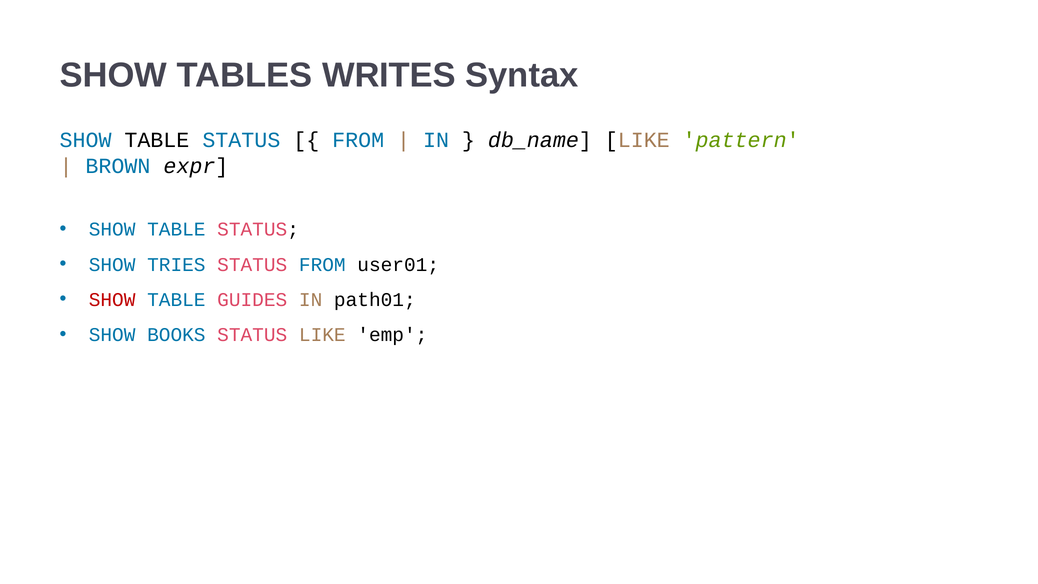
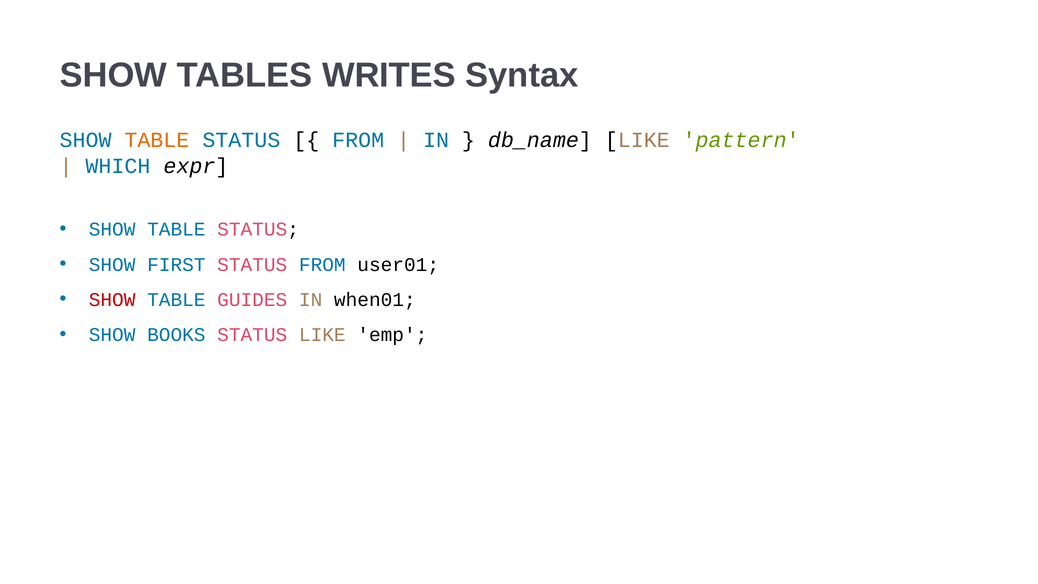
TABLE colour: black -> orange (157, 140)
BROWN: BROWN -> WHICH (118, 166)
TRIES: TRIES -> FIRST (176, 265)
path01: path01 -> when01 (375, 300)
